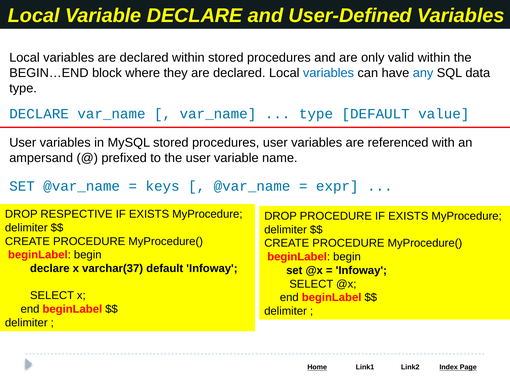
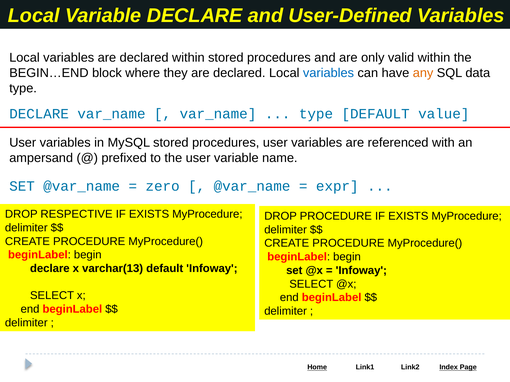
any colour: blue -> orange (423, 73)
keys: keys -> zero (163, 186)
varchar(37: varchar(37 -> varchar(13 (113, 269)
